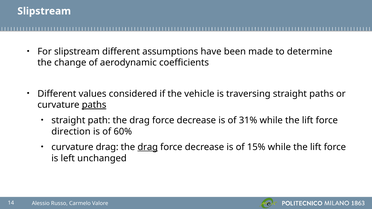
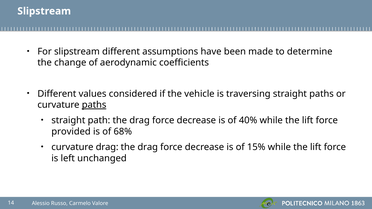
31%: 31% -> 40% (248, 121)
direction: direction -> provided (71, 132)
60%: 60% -> 68% (123, 132)
drag underline: present -> none (148, 147)
